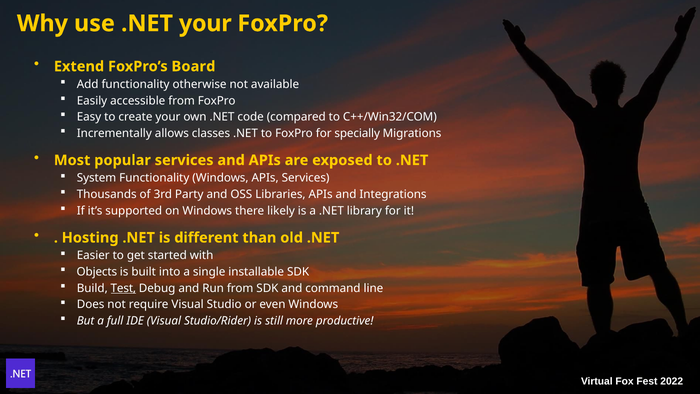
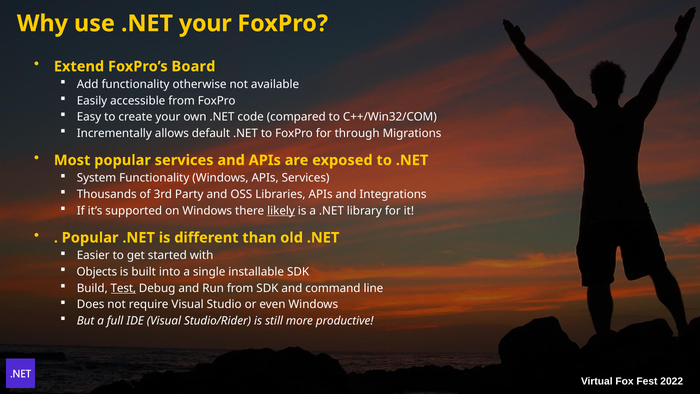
classes: classes -> default (211, 133)
specially: specially -> through (357, 133)
likely underline: none -> present (281, 211)
Hosting: Hosting -> Popular (90, 238)
